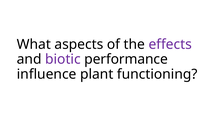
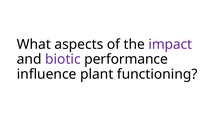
effects: effects -> impact (170, 44)
